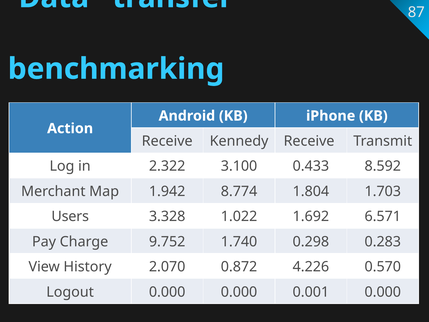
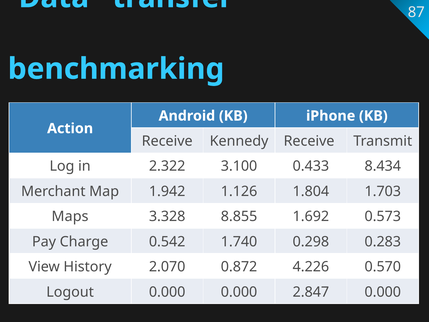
8.592: 8.592 -> 8.434 (383, 166)
8.774: 8.774 -> 1.126 (239, 191)
Users: Users -> Maps (70, 216)
1.022: 1.022 -> 8.855 (239, 216)
6.571: 6.571 -> 0.573 (383, 216)
9.752: 9.752 -> 0.542 (167, 241)
0.001: 0.001 -> 2.847 (311, 292)
